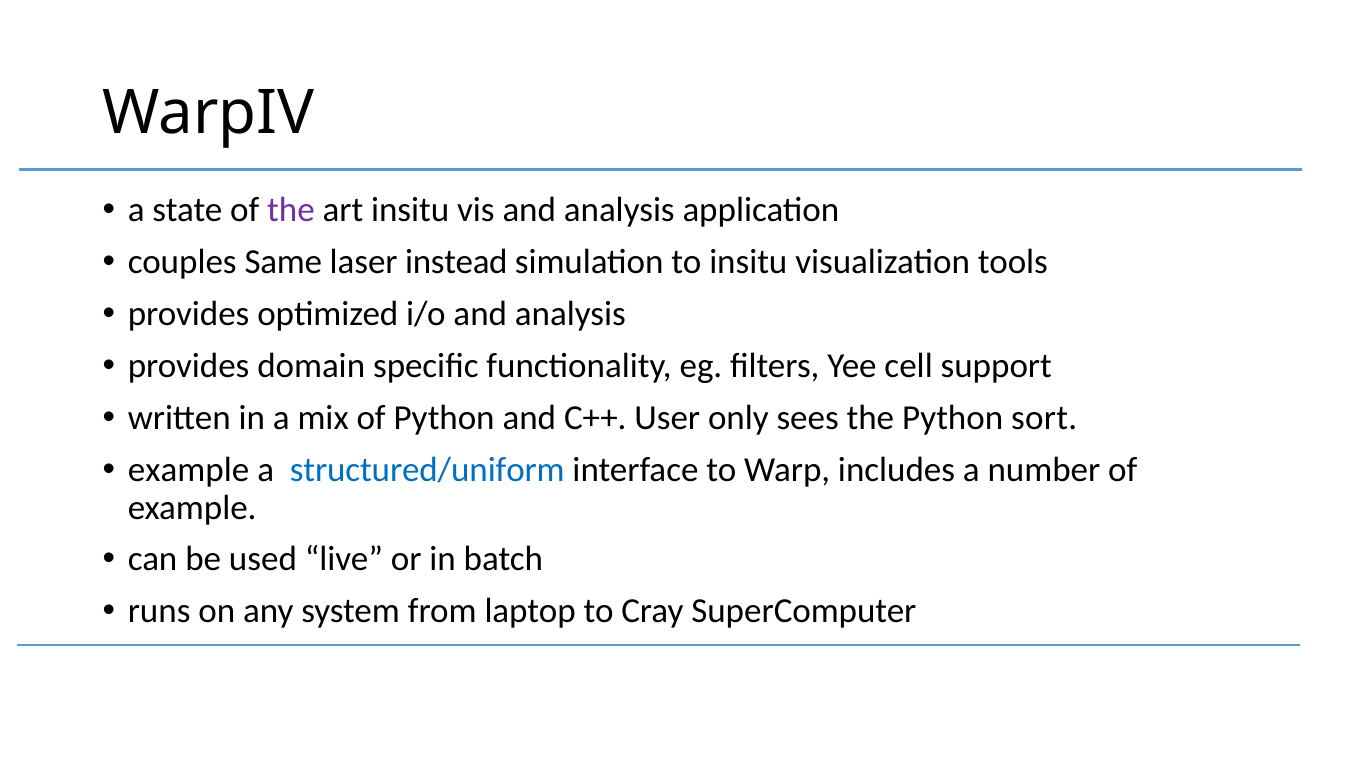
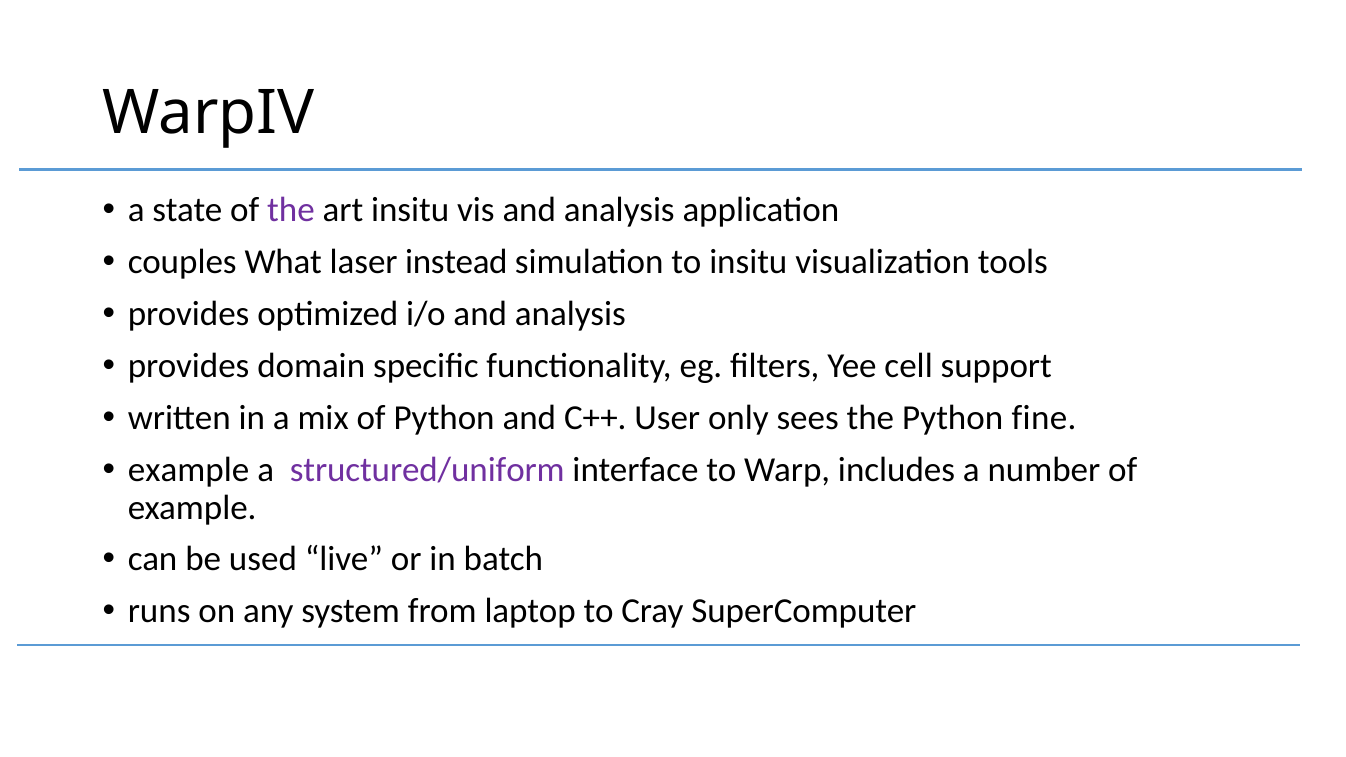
Same: Same -> What (283, 262)
sort: sort -> fine (1044, 418)
structured/uniform colour: blue -> purple (427, 470)
